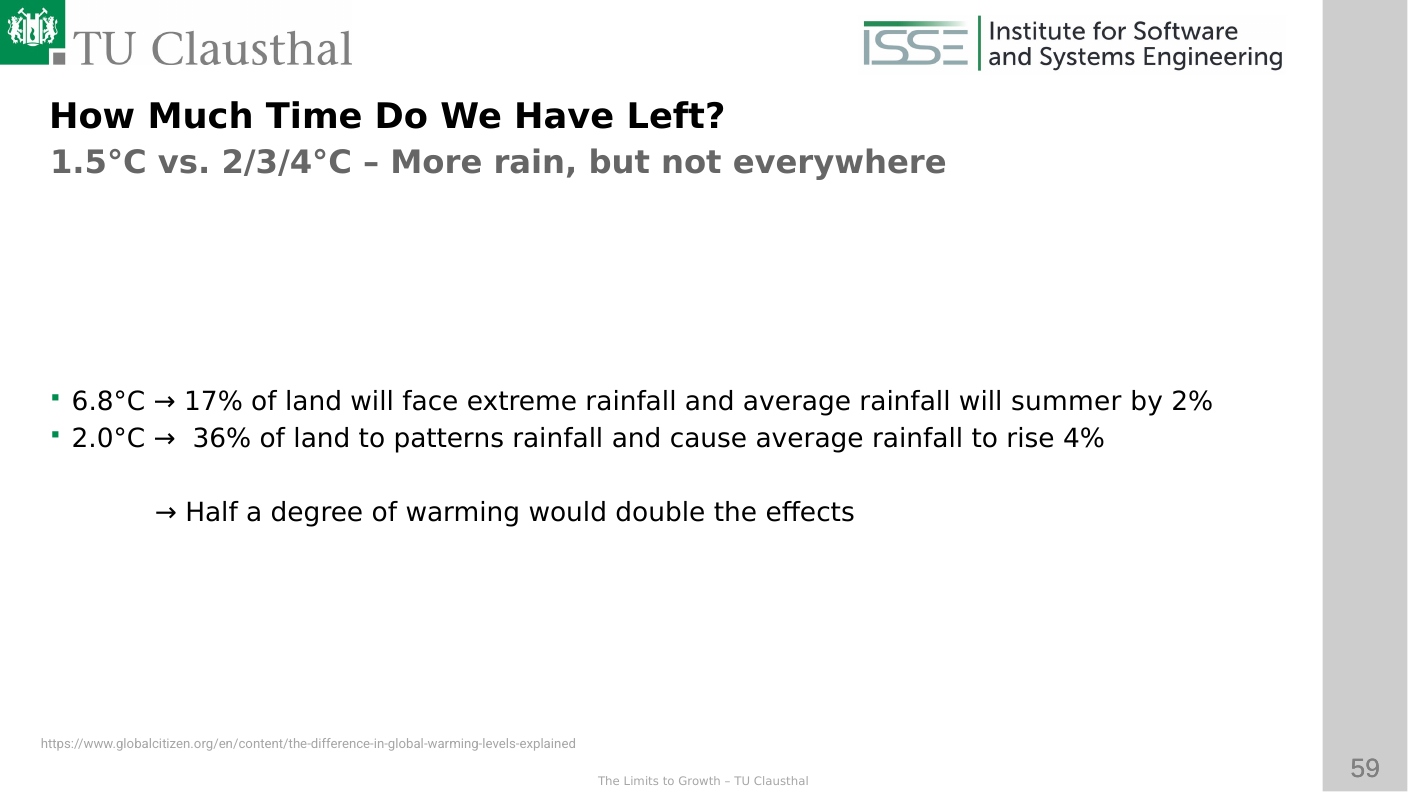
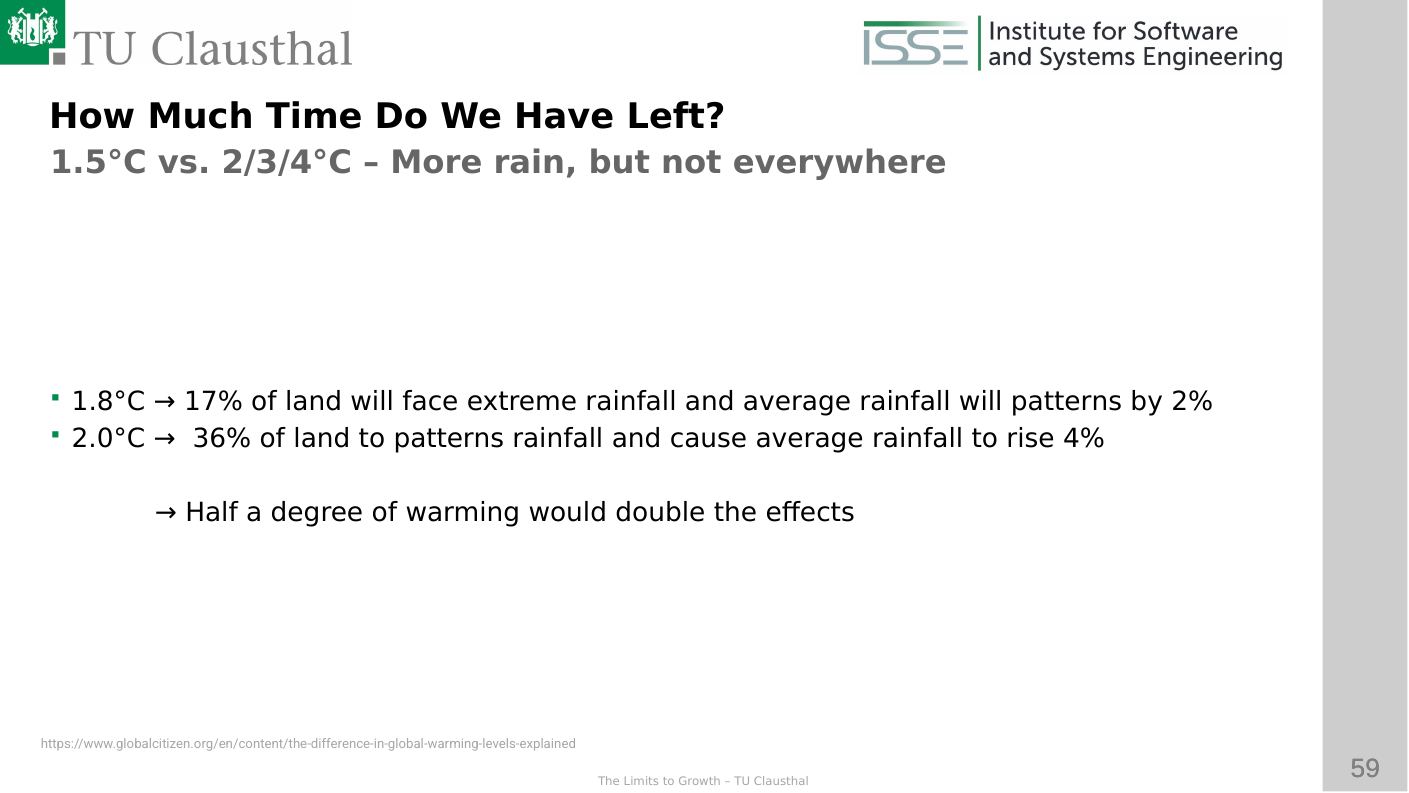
6.8°C: 6.8°C -> 1.8°C (109, 402)
will summer: summer -> patterns (1066, 402)
